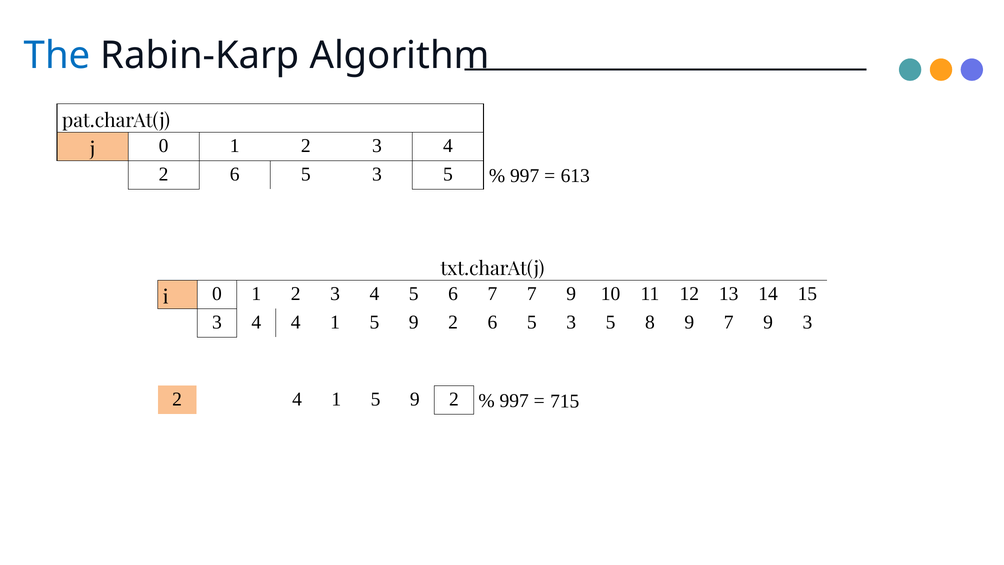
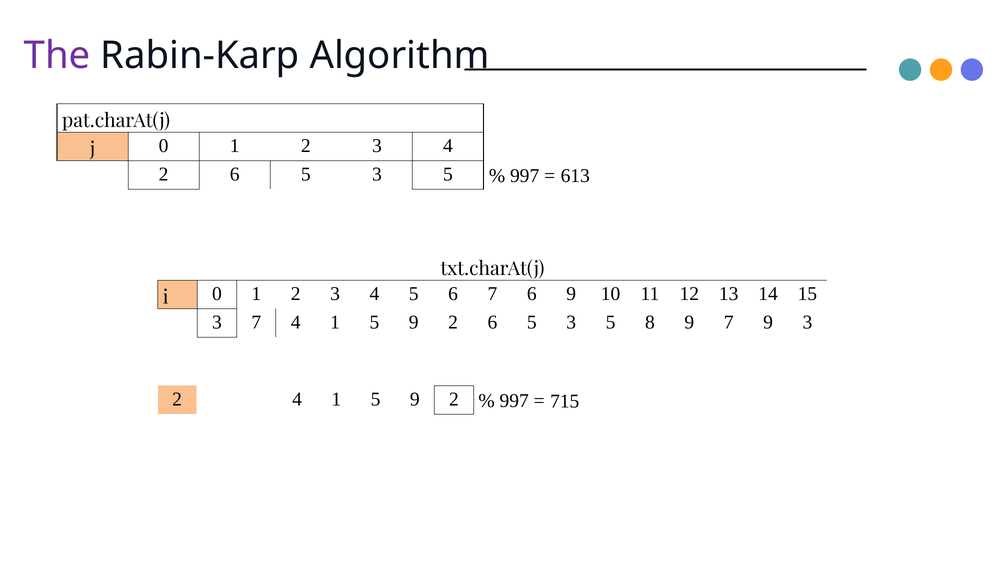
The colour: blue -> purple (57, 56)
7 7: 7 -> 6 (532, 294)
4: 4 -> 7 (256, 322)
